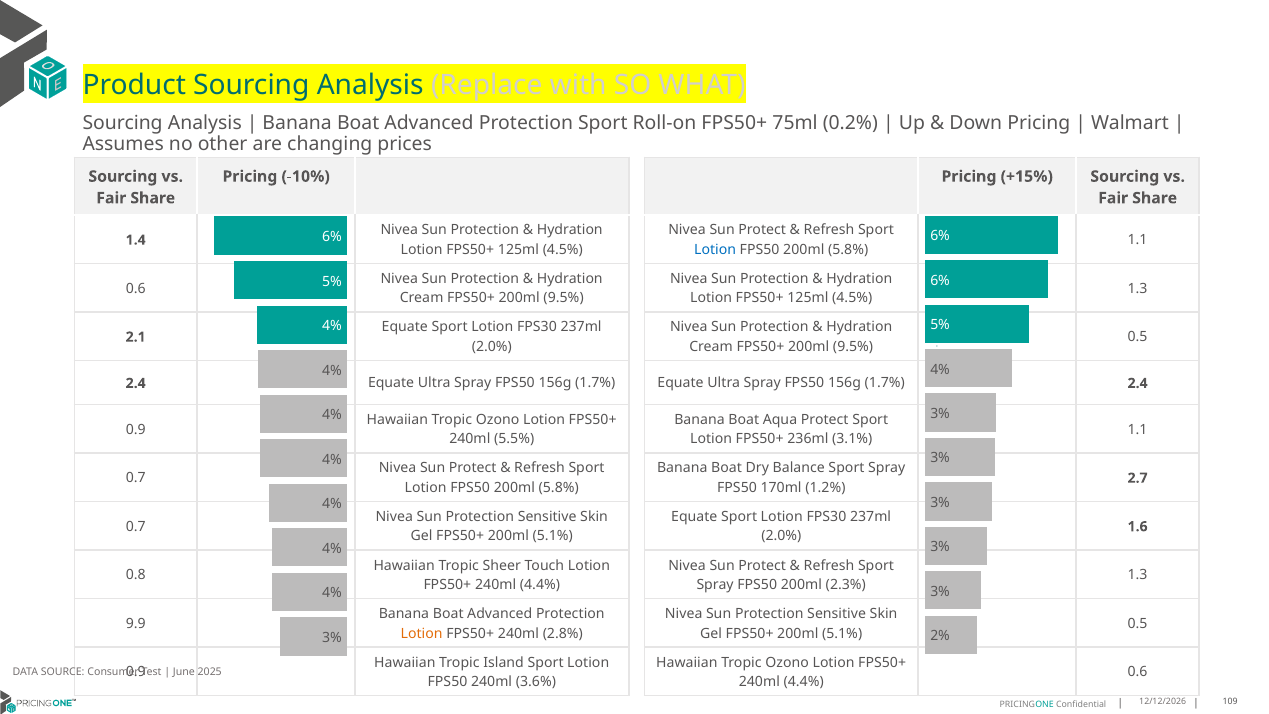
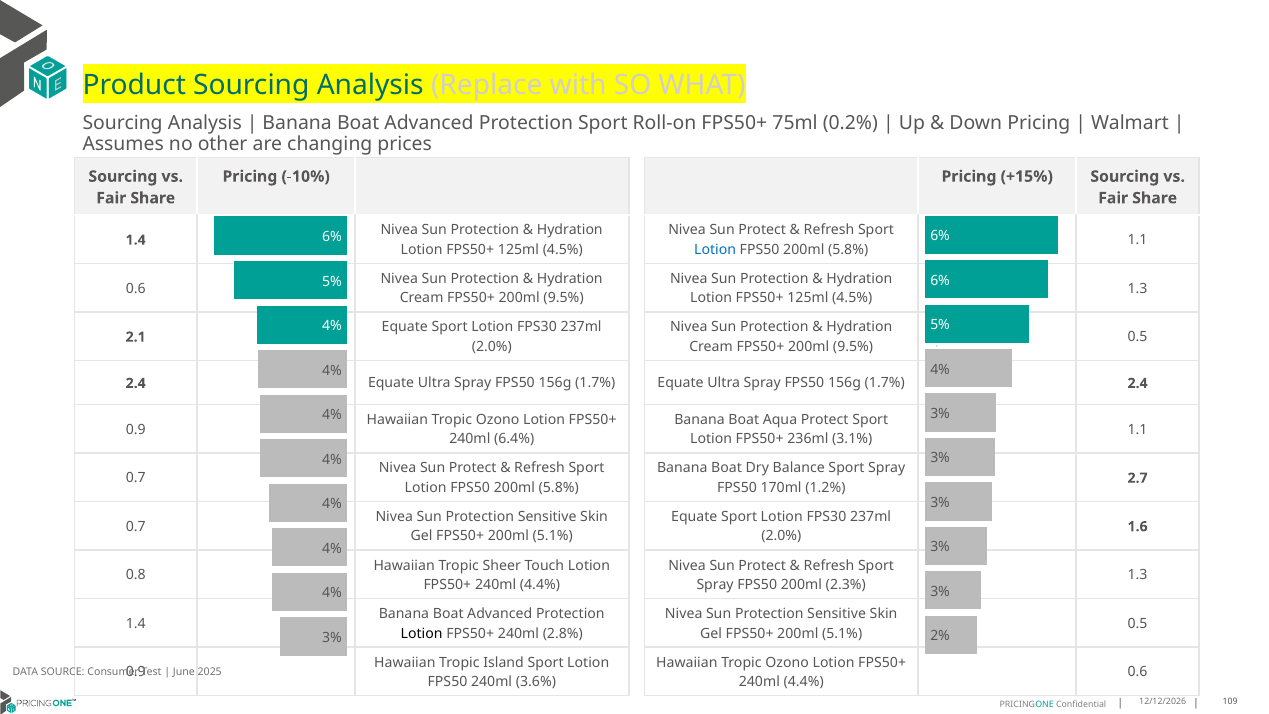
5.5%: 5.5% -> 6.4% (514, 439)
9.9: 9.9 -> 1.4 (136, 624)
Lotion colour: orange -> black (422, 633)
